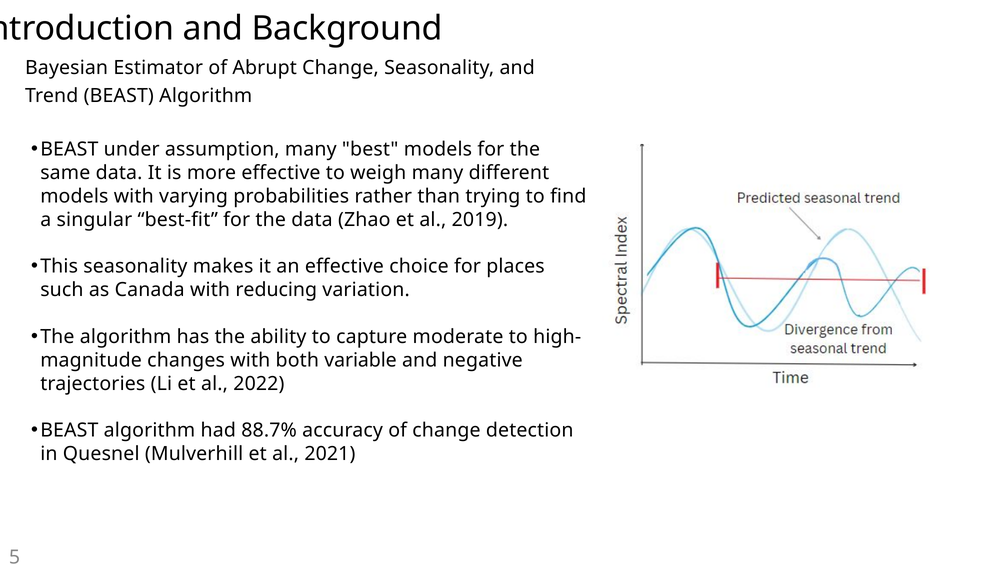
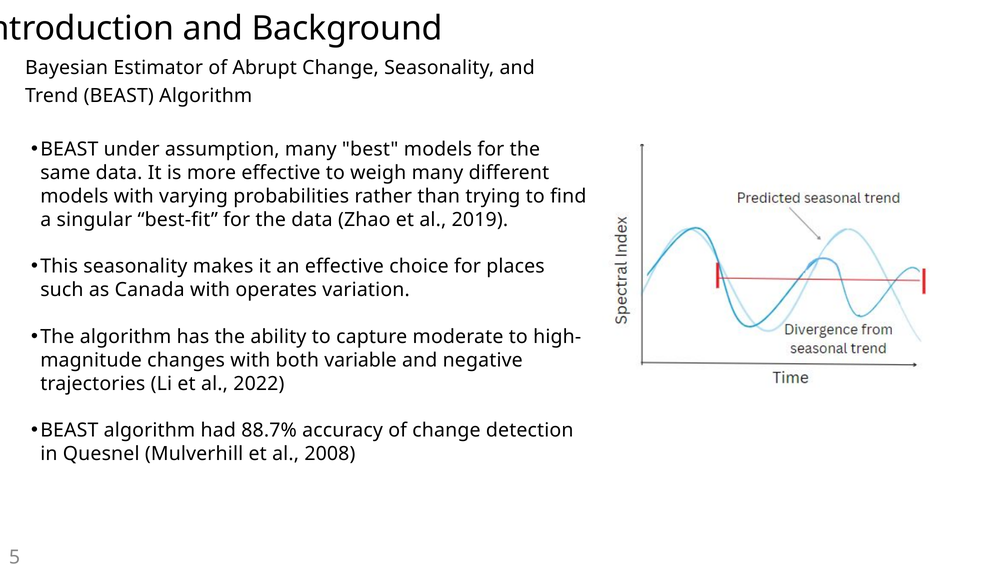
reducing: reducing -> operates (276, 290)
2021: 2021 -> 2008 (330, 454)
